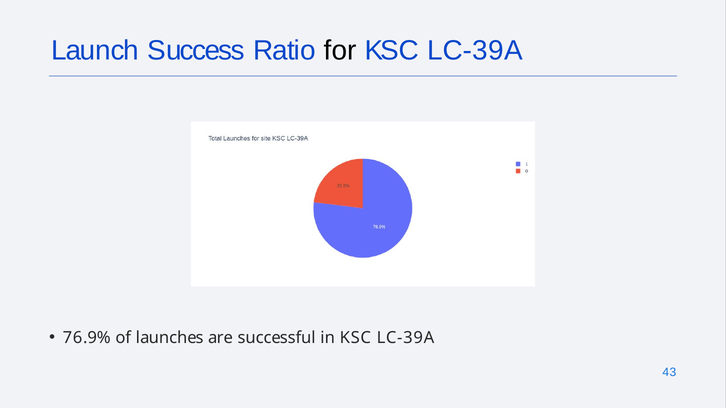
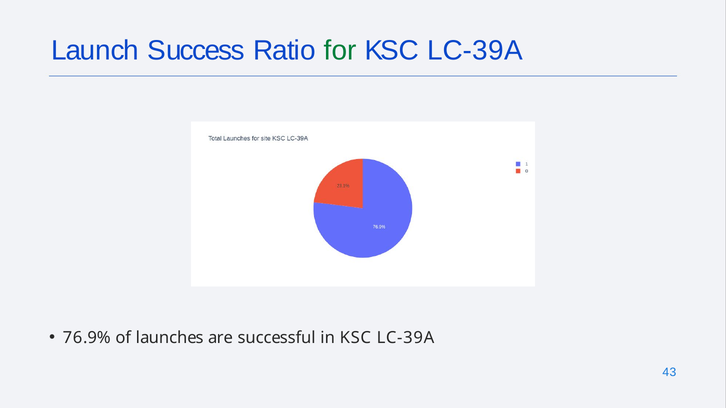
for colour: black -> green (340, 51)
